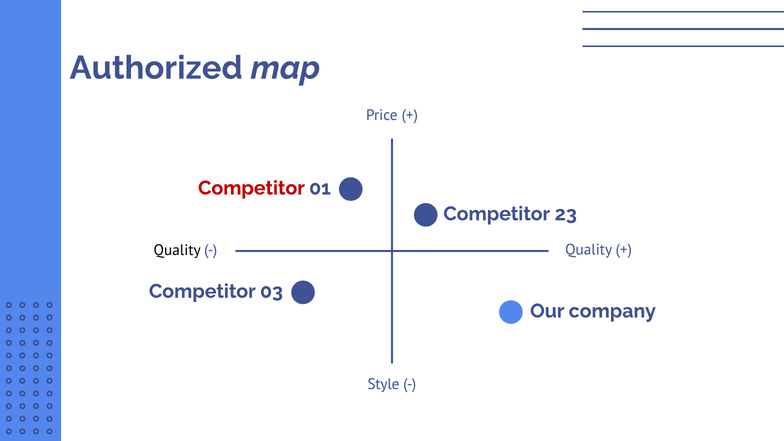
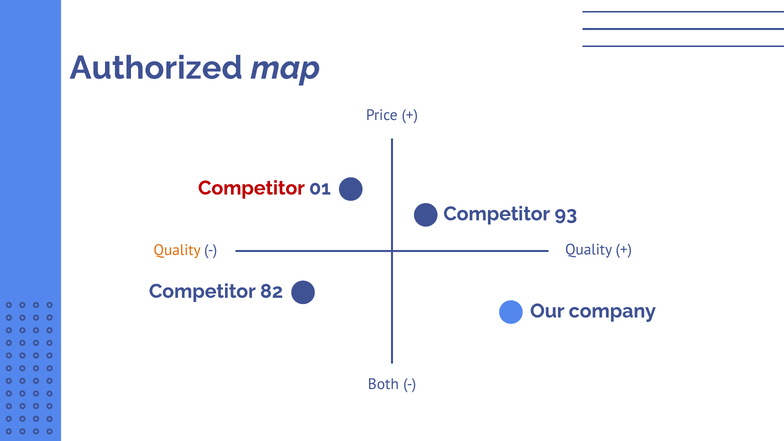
23: 23 -> 93 (566, 214)
Quality colour: black -> orange (177, 250)
03: 03 -> 82 (272, 291)
Style: Style -> Both (383, 384)
